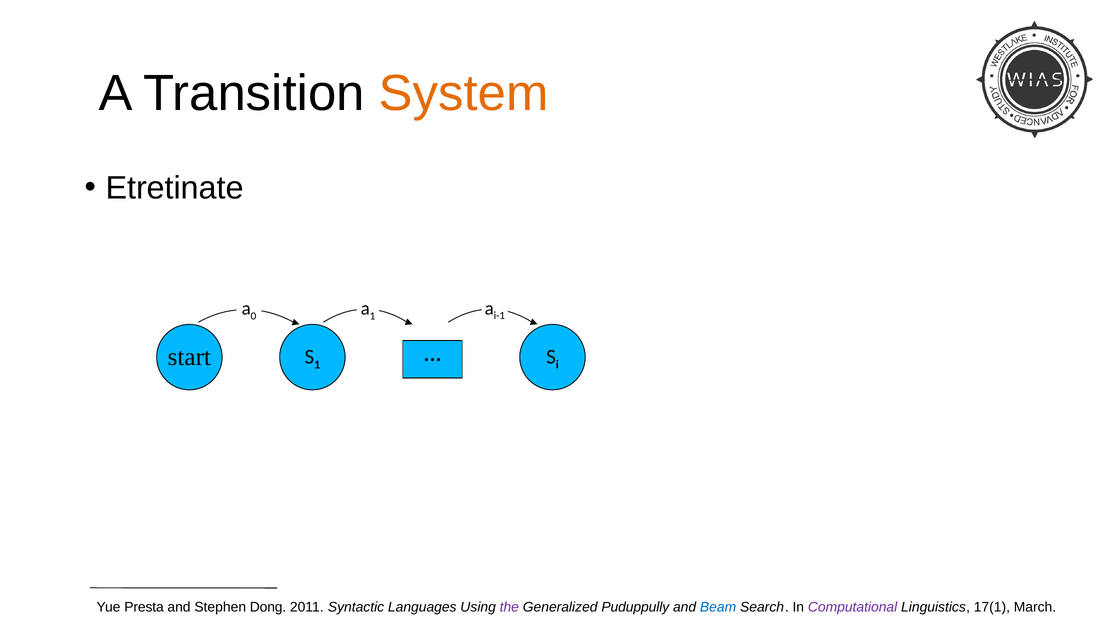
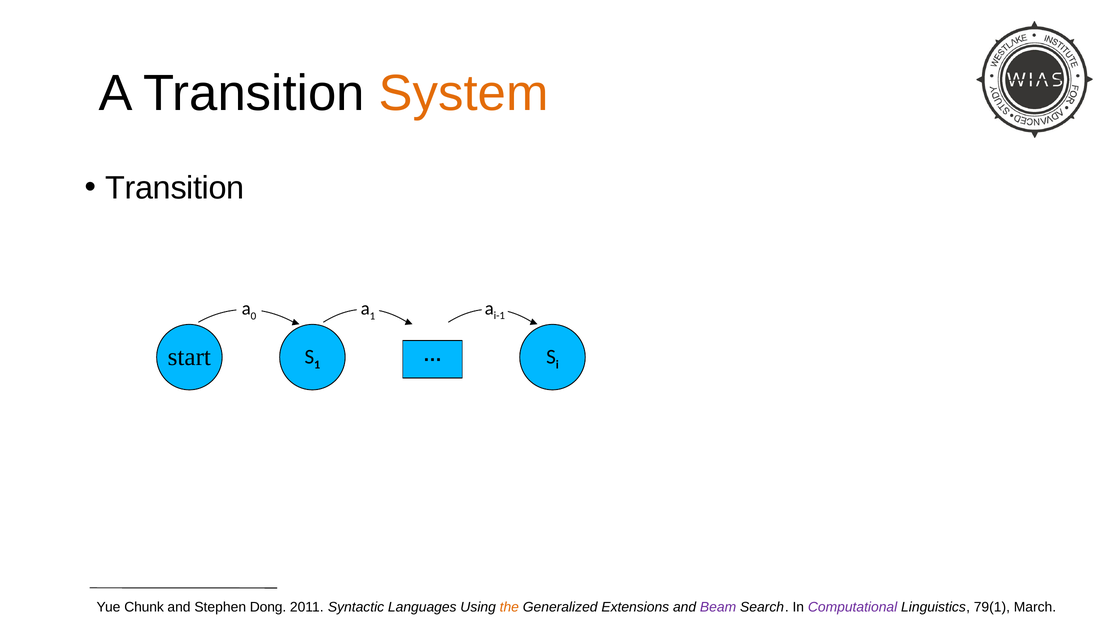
Etretinate: Etretinate -> Transition (175, 188)
Presta: Presta -> Chunk (144, 607)
the colour: purple -> orange (509, 607)
Puduppully: Puduppully -> Extensions (635, 607)
Beam colour: blue -> purple (718, 607)
17(1: 17(1 -> 79(1 (992, 607)
